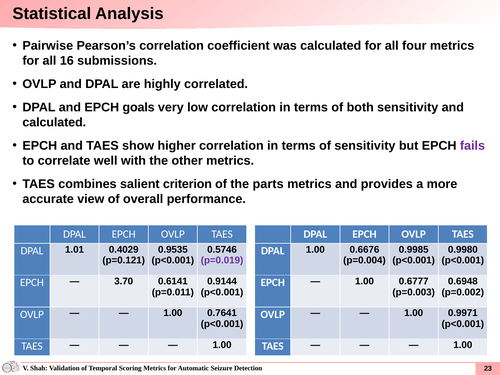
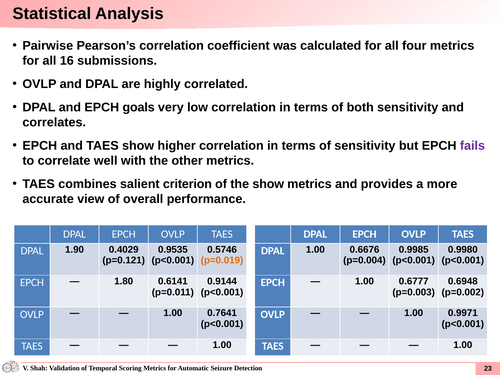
calculated: calculated -> correlates (54, 123)
the parts: parts -> show (268, 184)
1.01: 1.01 -> 1.90 (75, 249)
p=0.019 colour: purple -> orange (222, 260)
3.70: 3.70 -> 1.80 (124, 281)
